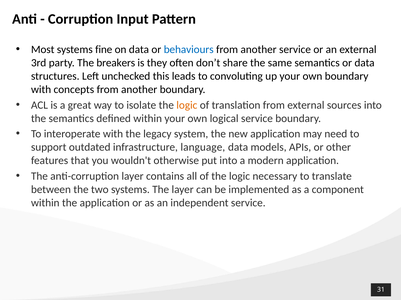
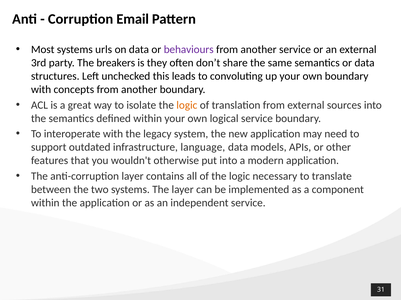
Input: Input -> Email (133, 19)
fine: fine -> urls (104, 50)
behaviours colour: blue -> purple (189, 50)
